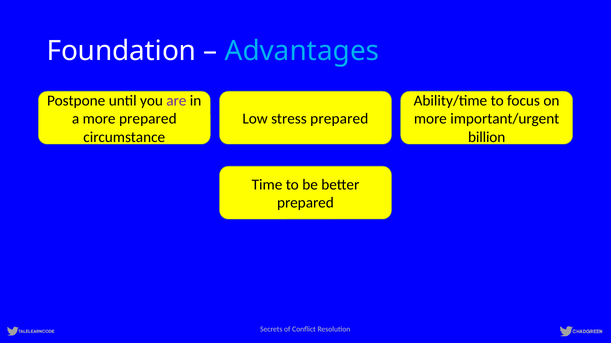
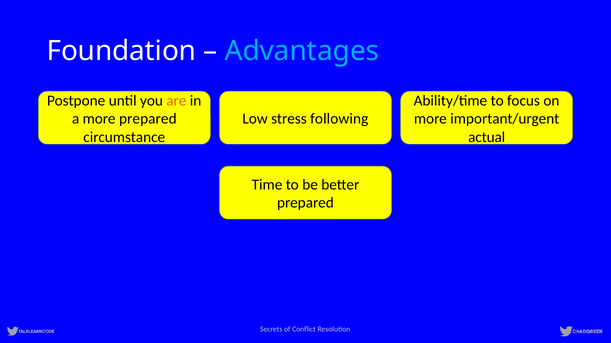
are colour: purple -> orange (176, 101)
stress prepared: prepared -> following (339, 119)
billion: billion -> actual (487, 137)
